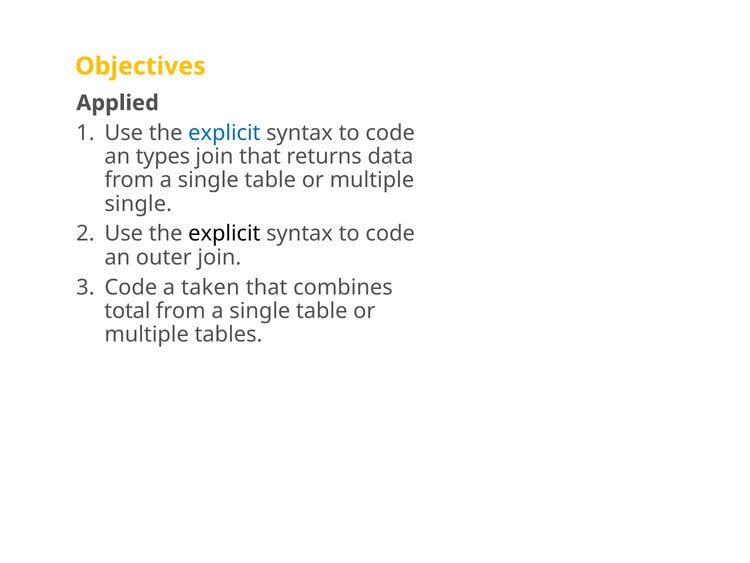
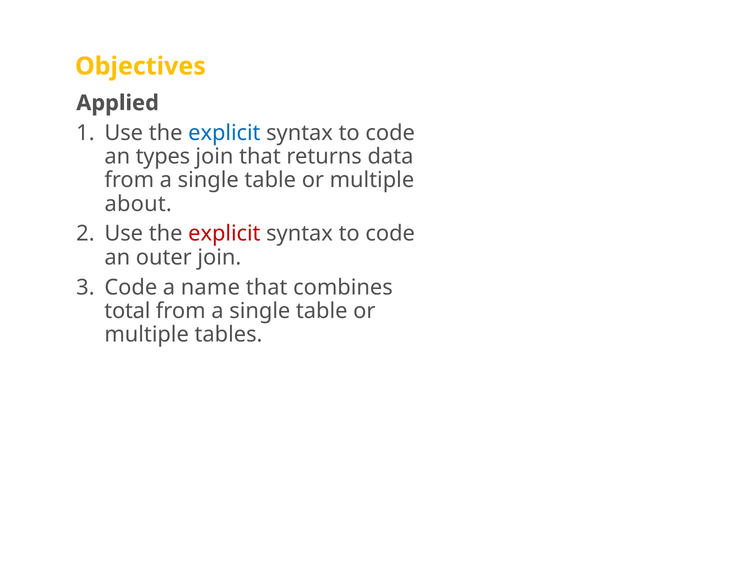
single: single -> about (138, 204)
explicit colour: black -> red (224, 234)
taken: taken -> name (210, 287)
